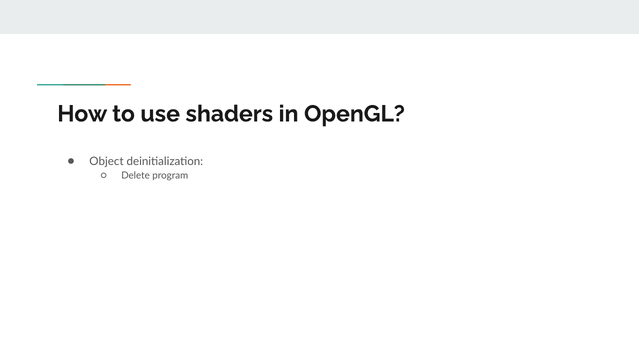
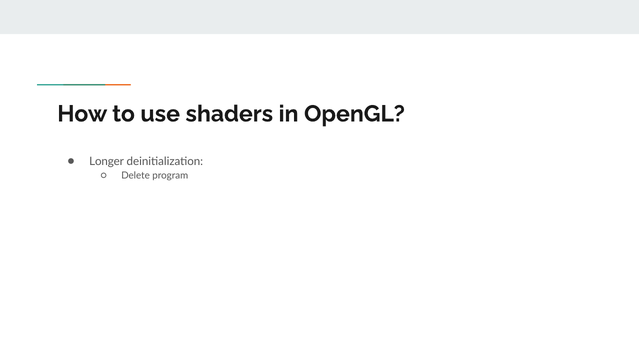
Object: Object -> Longer (107, 161)
